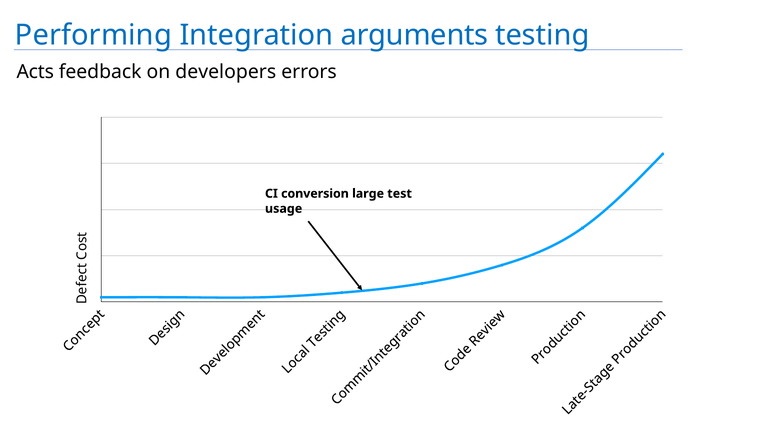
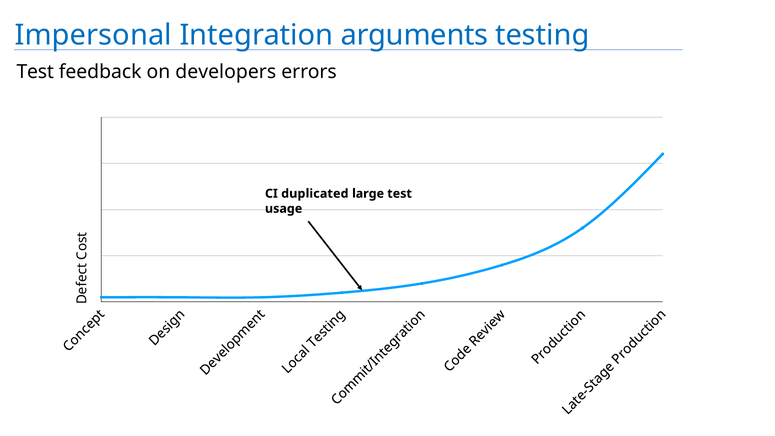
Performing: Performing -> Impersonal (93, 35)
Acts: Acts -> Test (35, 72)
conversion: conversion -> duplicated (315, 194)
